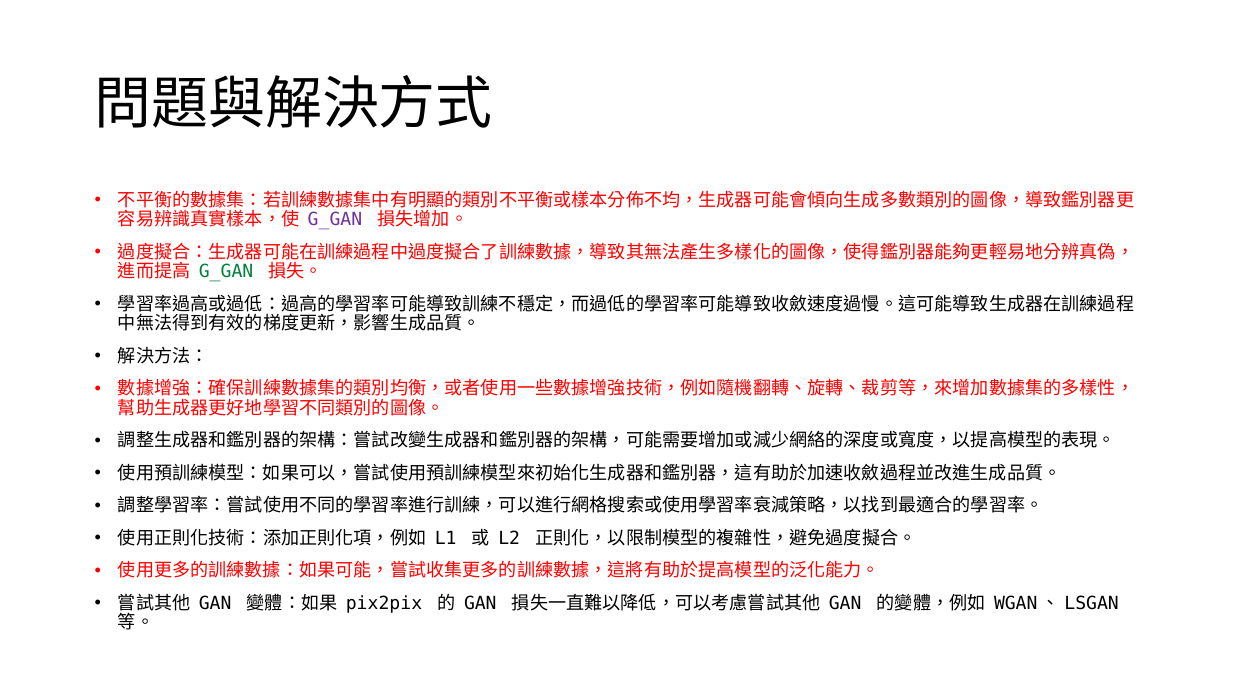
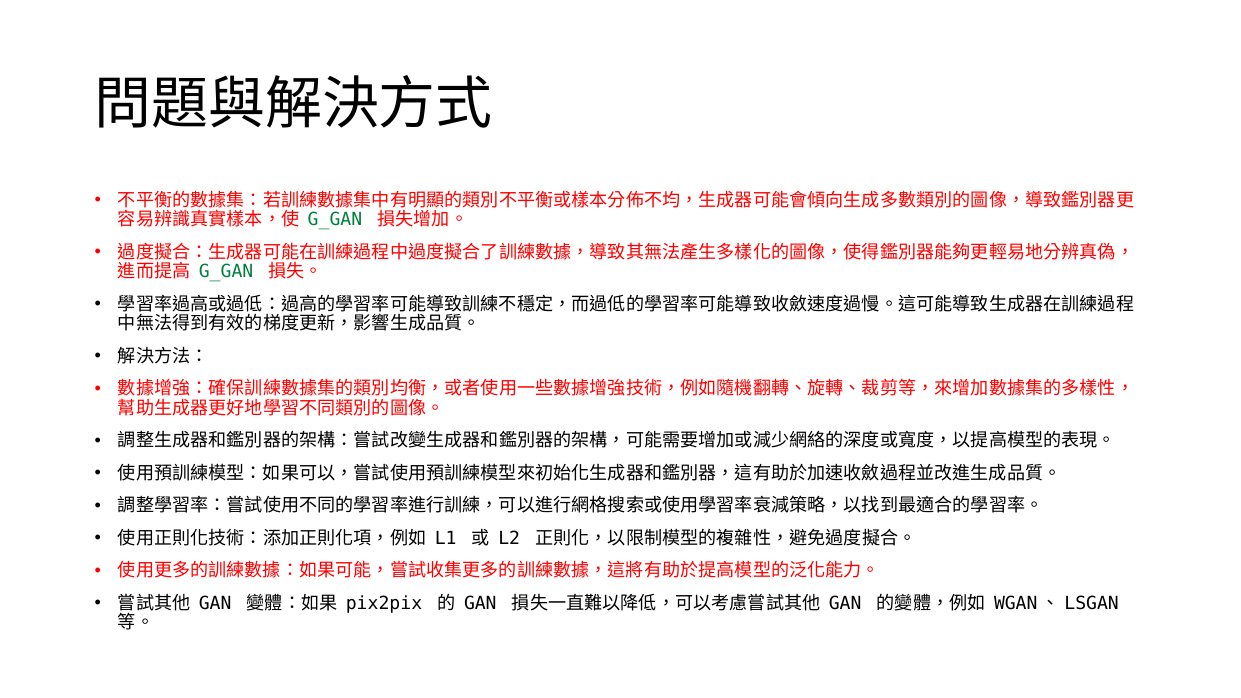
G_GAN colour: purple -> green (335, 220)
